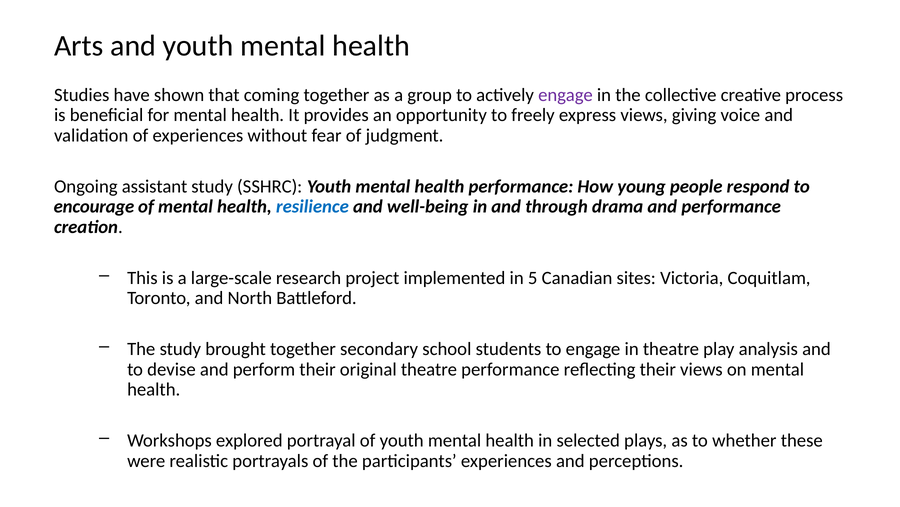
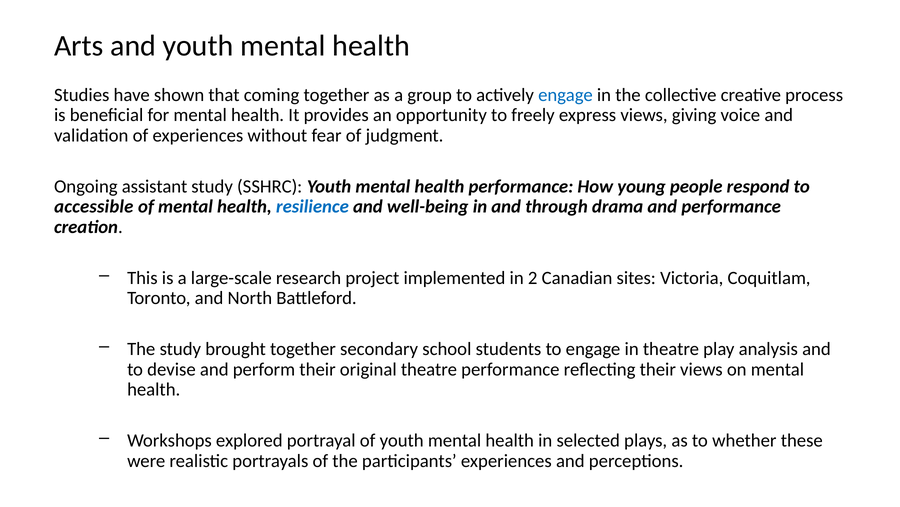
engage colour: purple -> blue (565, 95)
encourage: encourage -> accessible (94, 206)
5: 5 -> 2 (533, 278)
